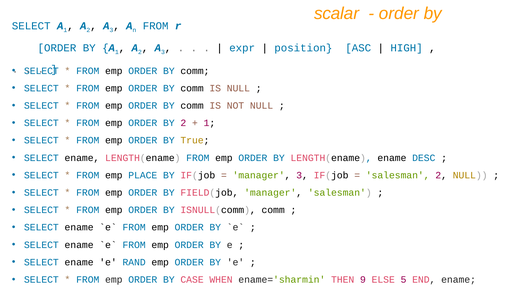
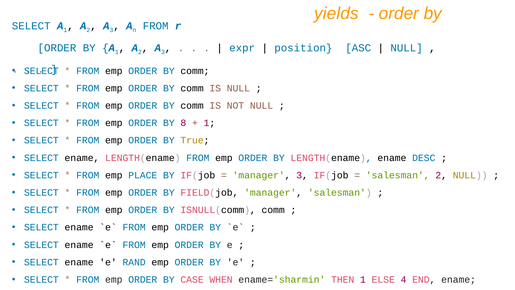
scalar: scalar -> yields (336, 13)
HIGH: HIGH -> NULL (407, 48)
BY 2: 2 -> 8 (183, 123)
THEN 9: 9 -> 1 (363, 279)
5: 5 -> 4 (404, 279)
